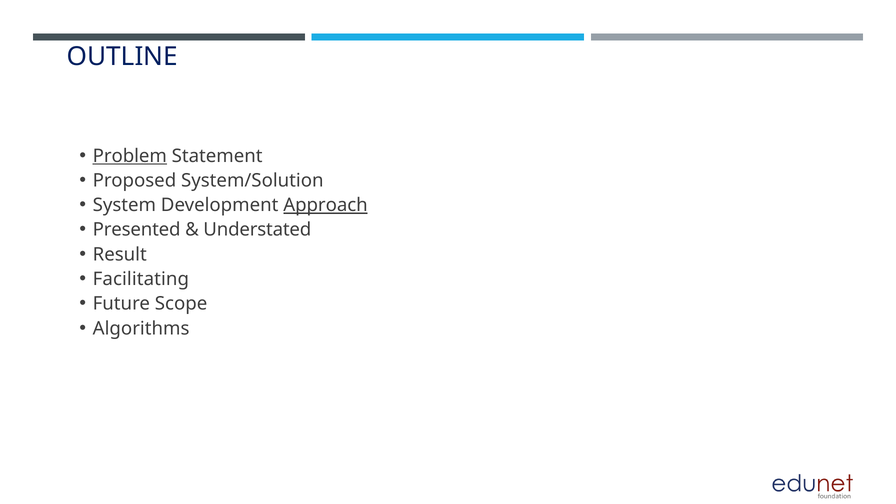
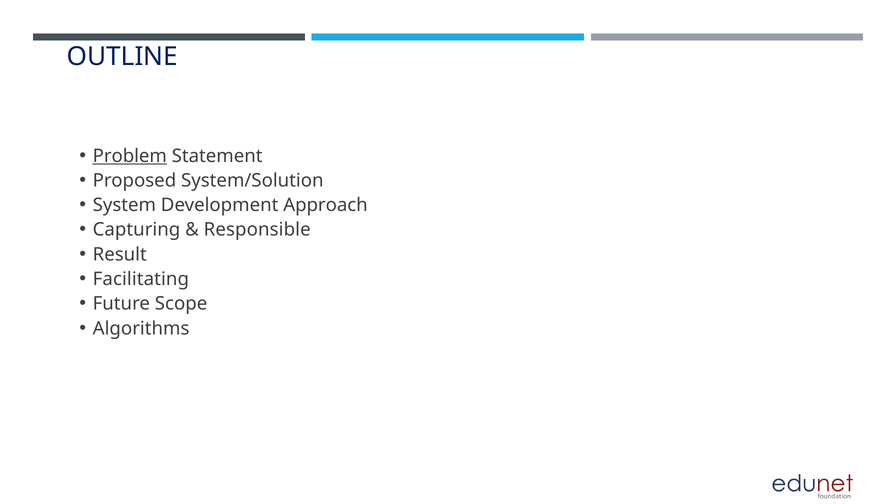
Approach underline: present -> none (326, 205)
Presented: Presented -> Capturing (137, 230)
Understated: Understated -> Responsible (257, 230)
